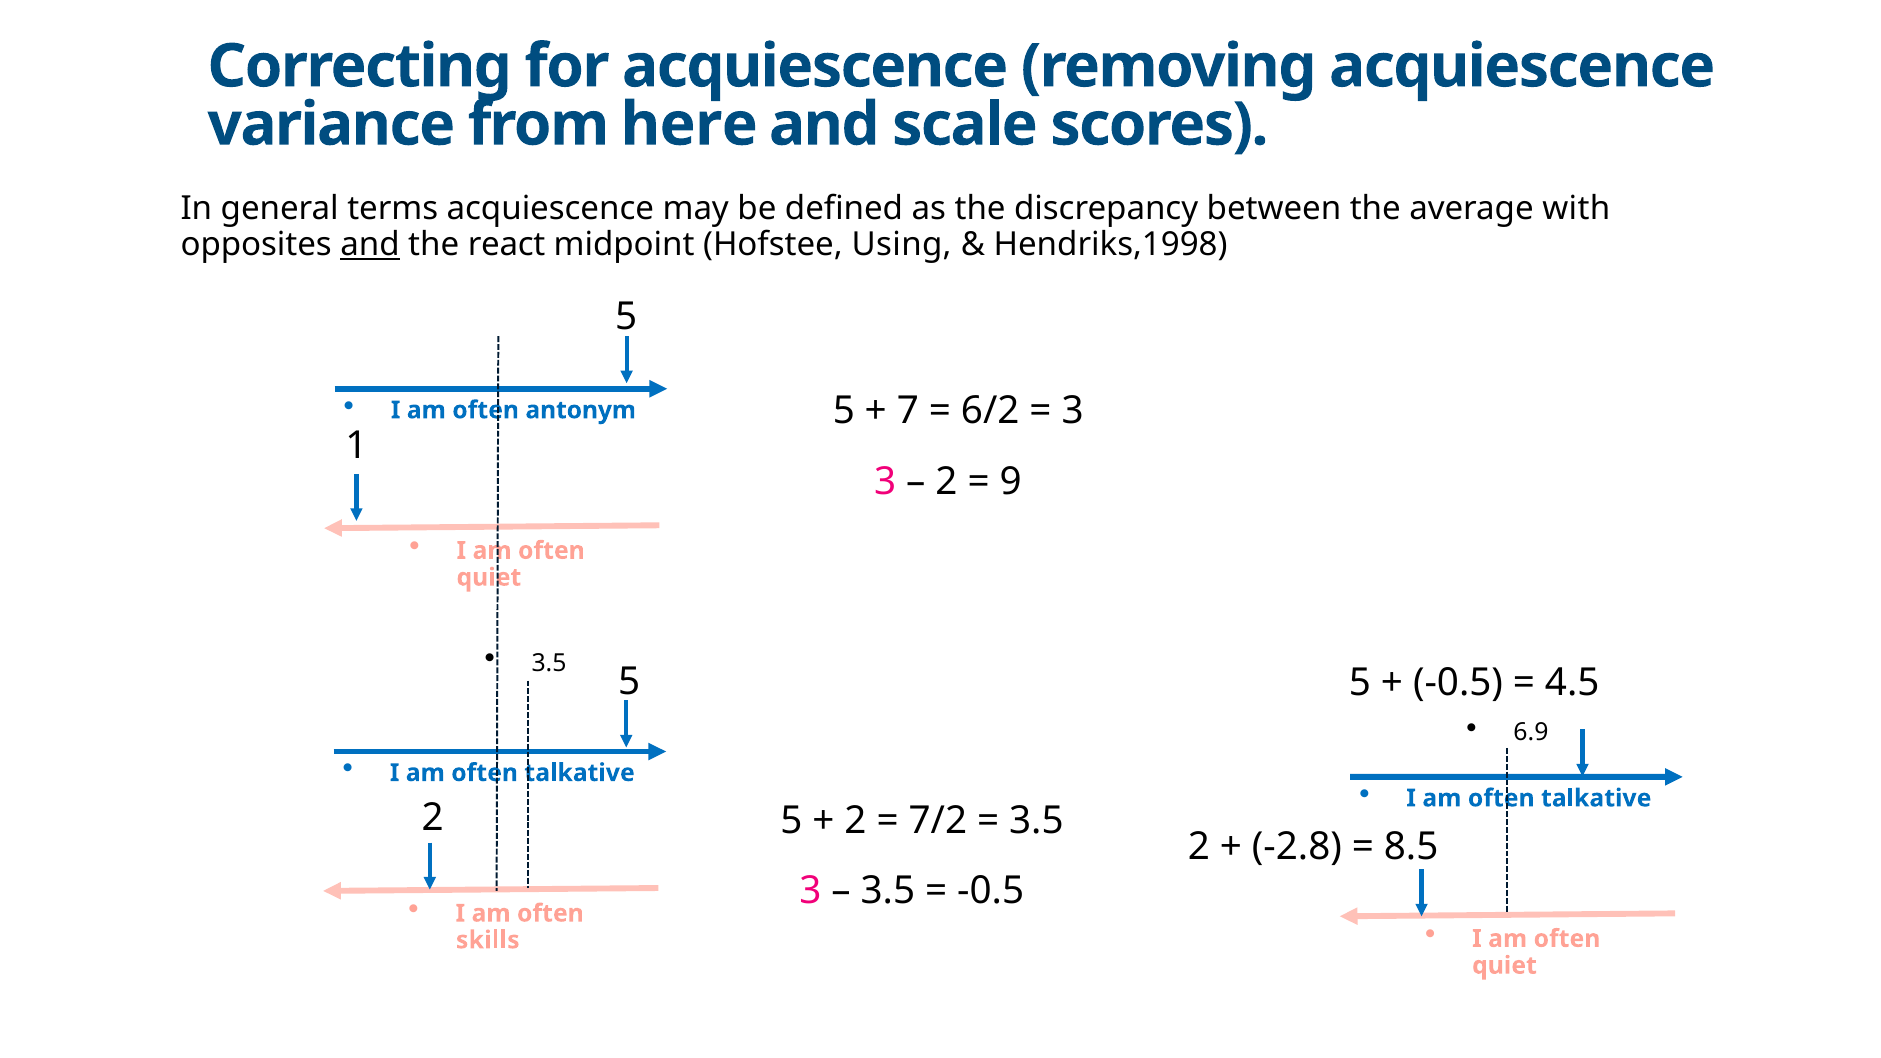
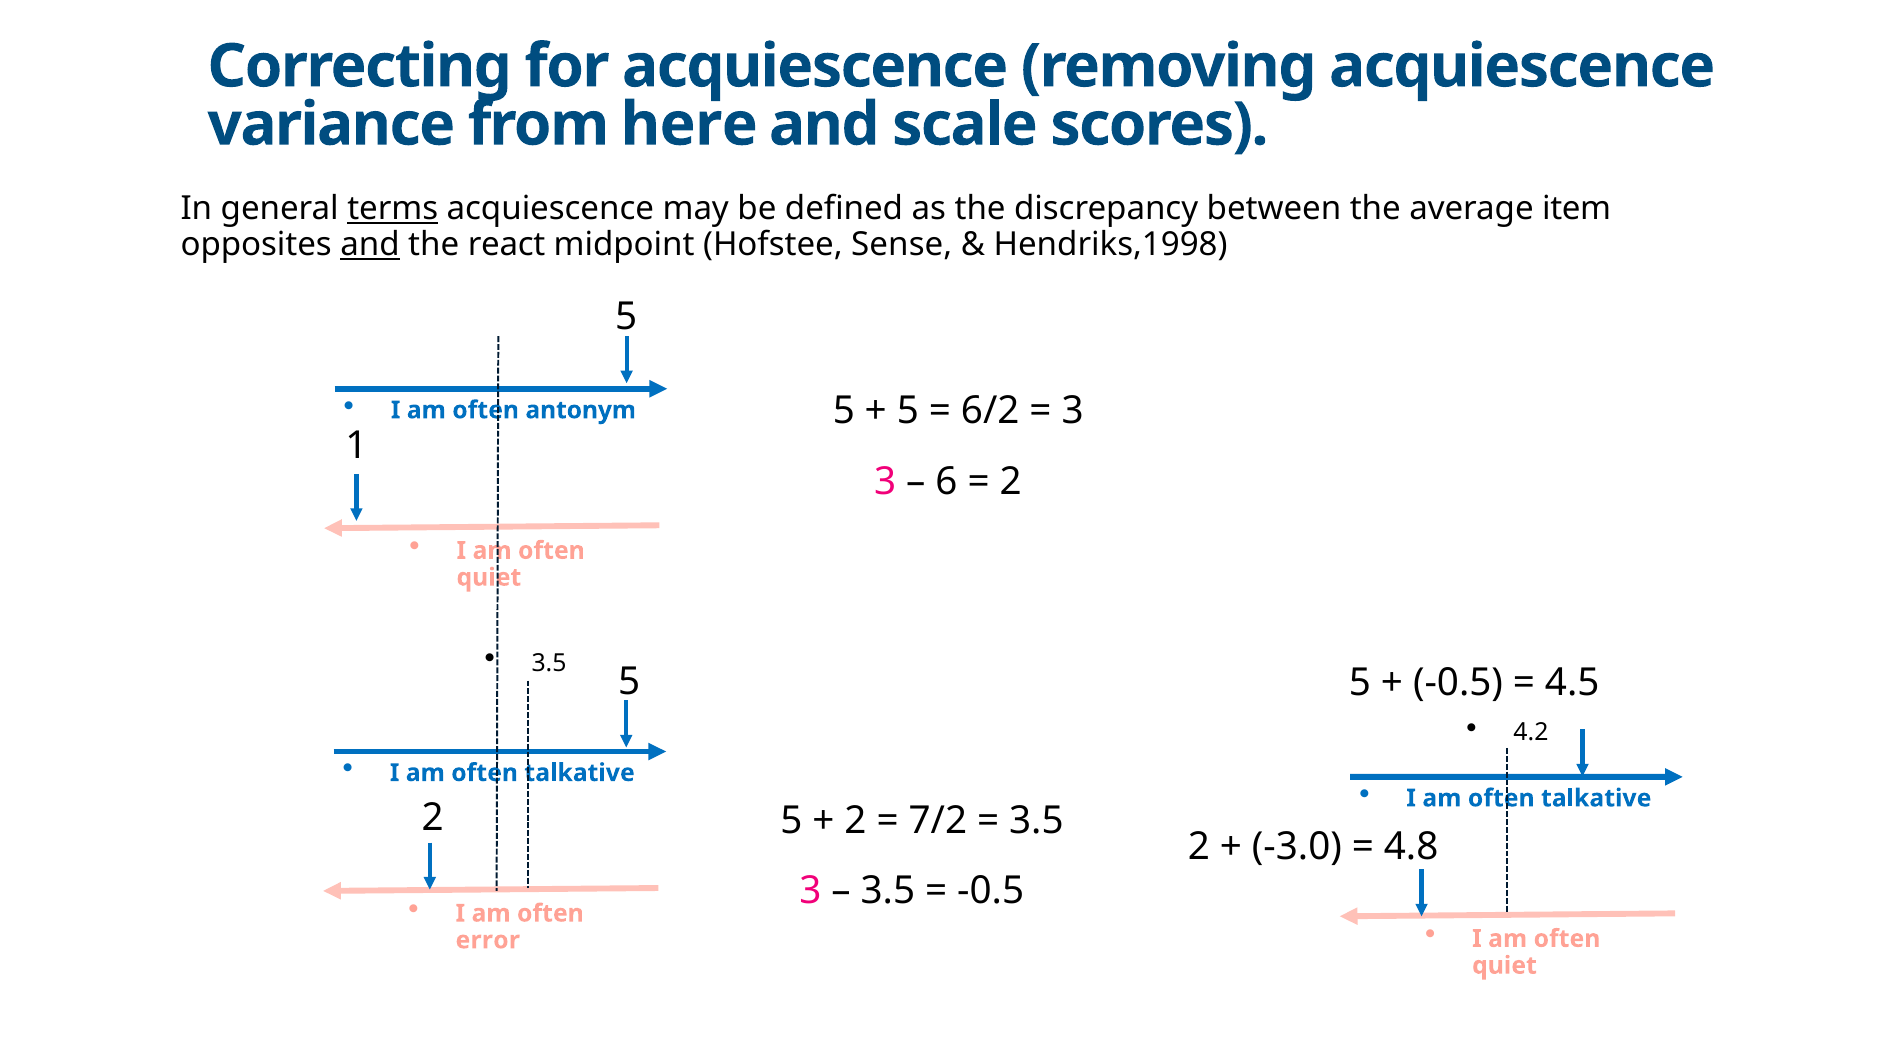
terms underline: none -> present (393, 209)
with: with -> item (1577, 209)
Using: Using -> Sense (902, 245)
7: 7 -> 5 (908, 411)
2: 2 -> 6 (946, 481)
9: 9 -> 2 (1011, 481)
6.9: 6.9 -> 4.2 (1531, 732)
-2.8: -2.8 -> -3.0 (1297, 847)
8.5: 8.5 -> 4.8 (1411, 847)
skills: skills -> error (488, 940)
